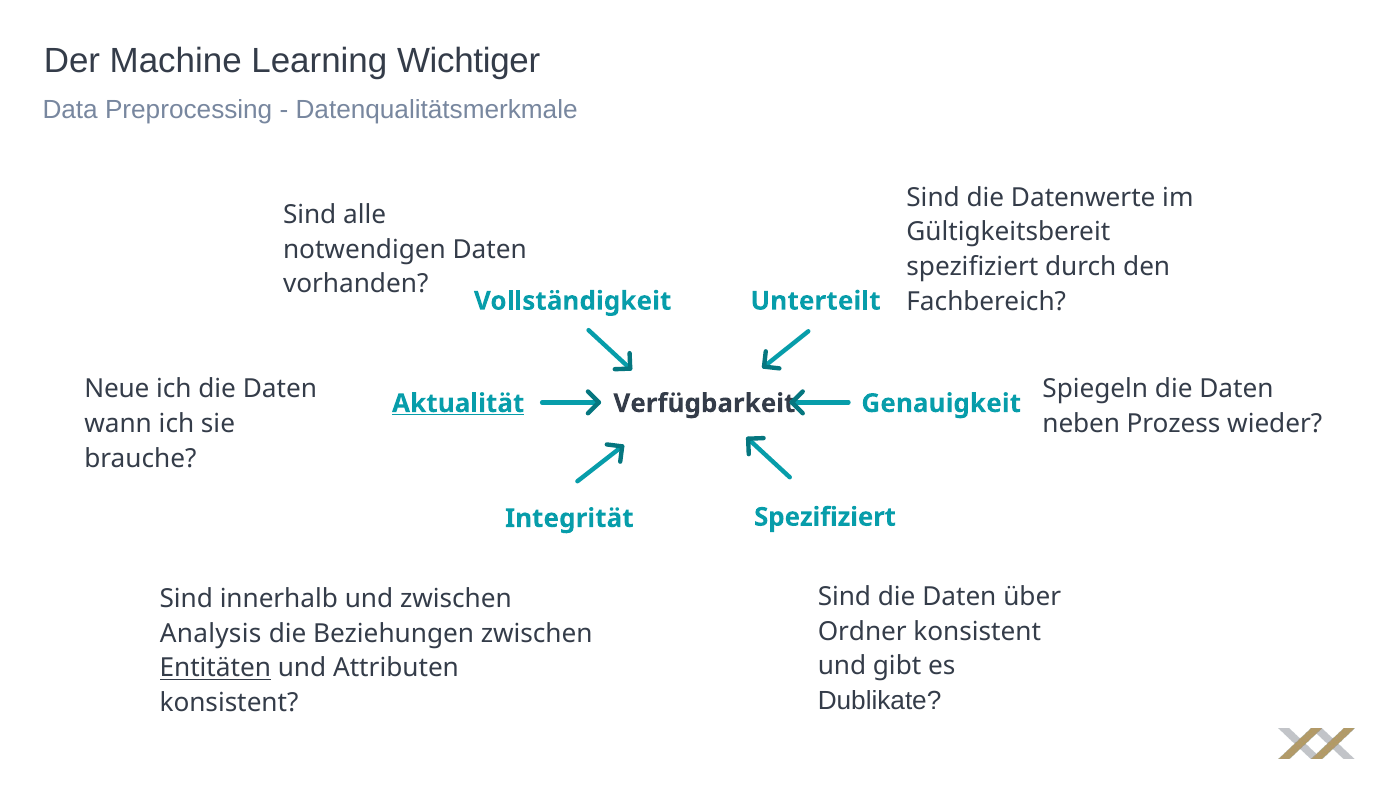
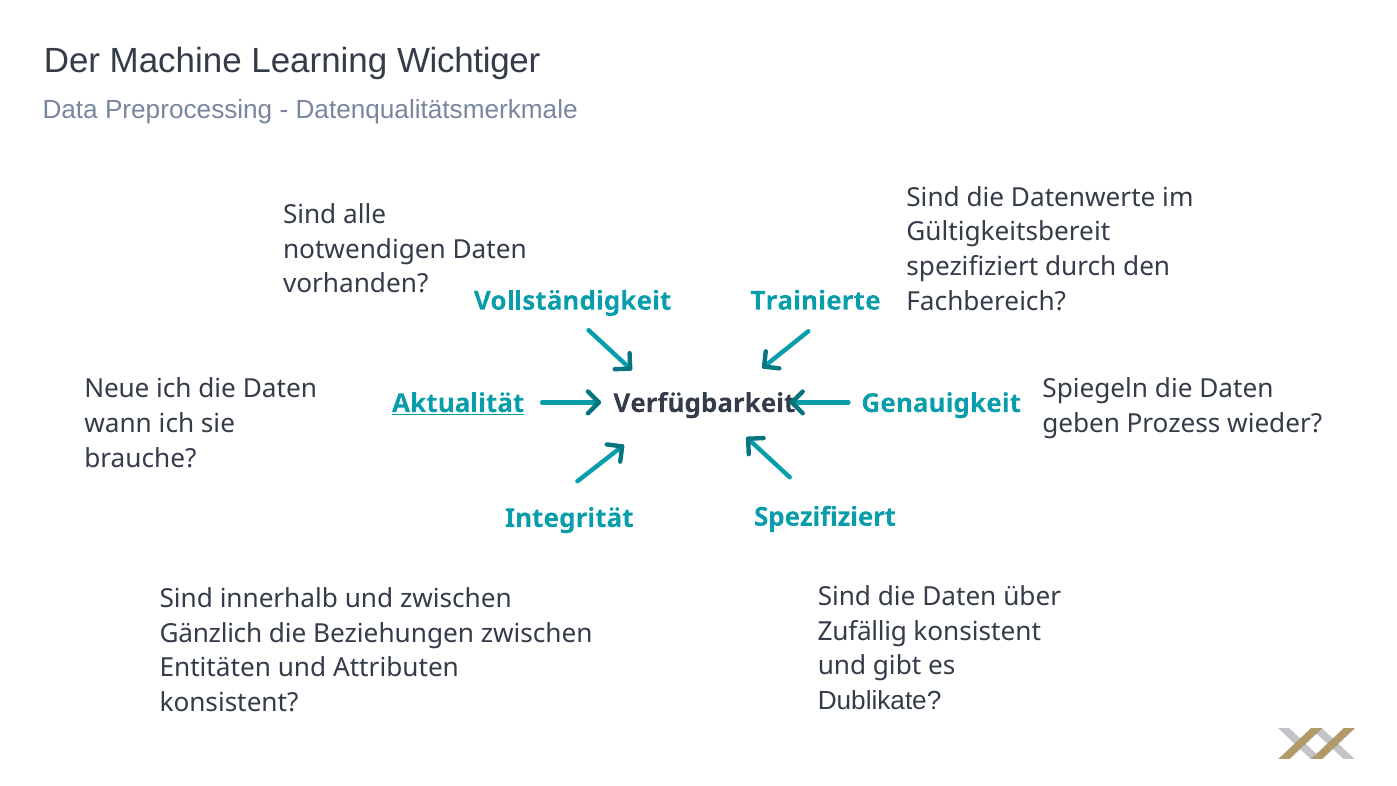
Unterteilt: Unterteilt -> Trainierte (816, 301)
neben: neben -> geben (1081, 424)
Ordner: Ordner -> Zufällig (862, 631)
Analysis: Analysis -> Gänzlich (211, 634)
Entitäten underline: present -> none (215, 668)
